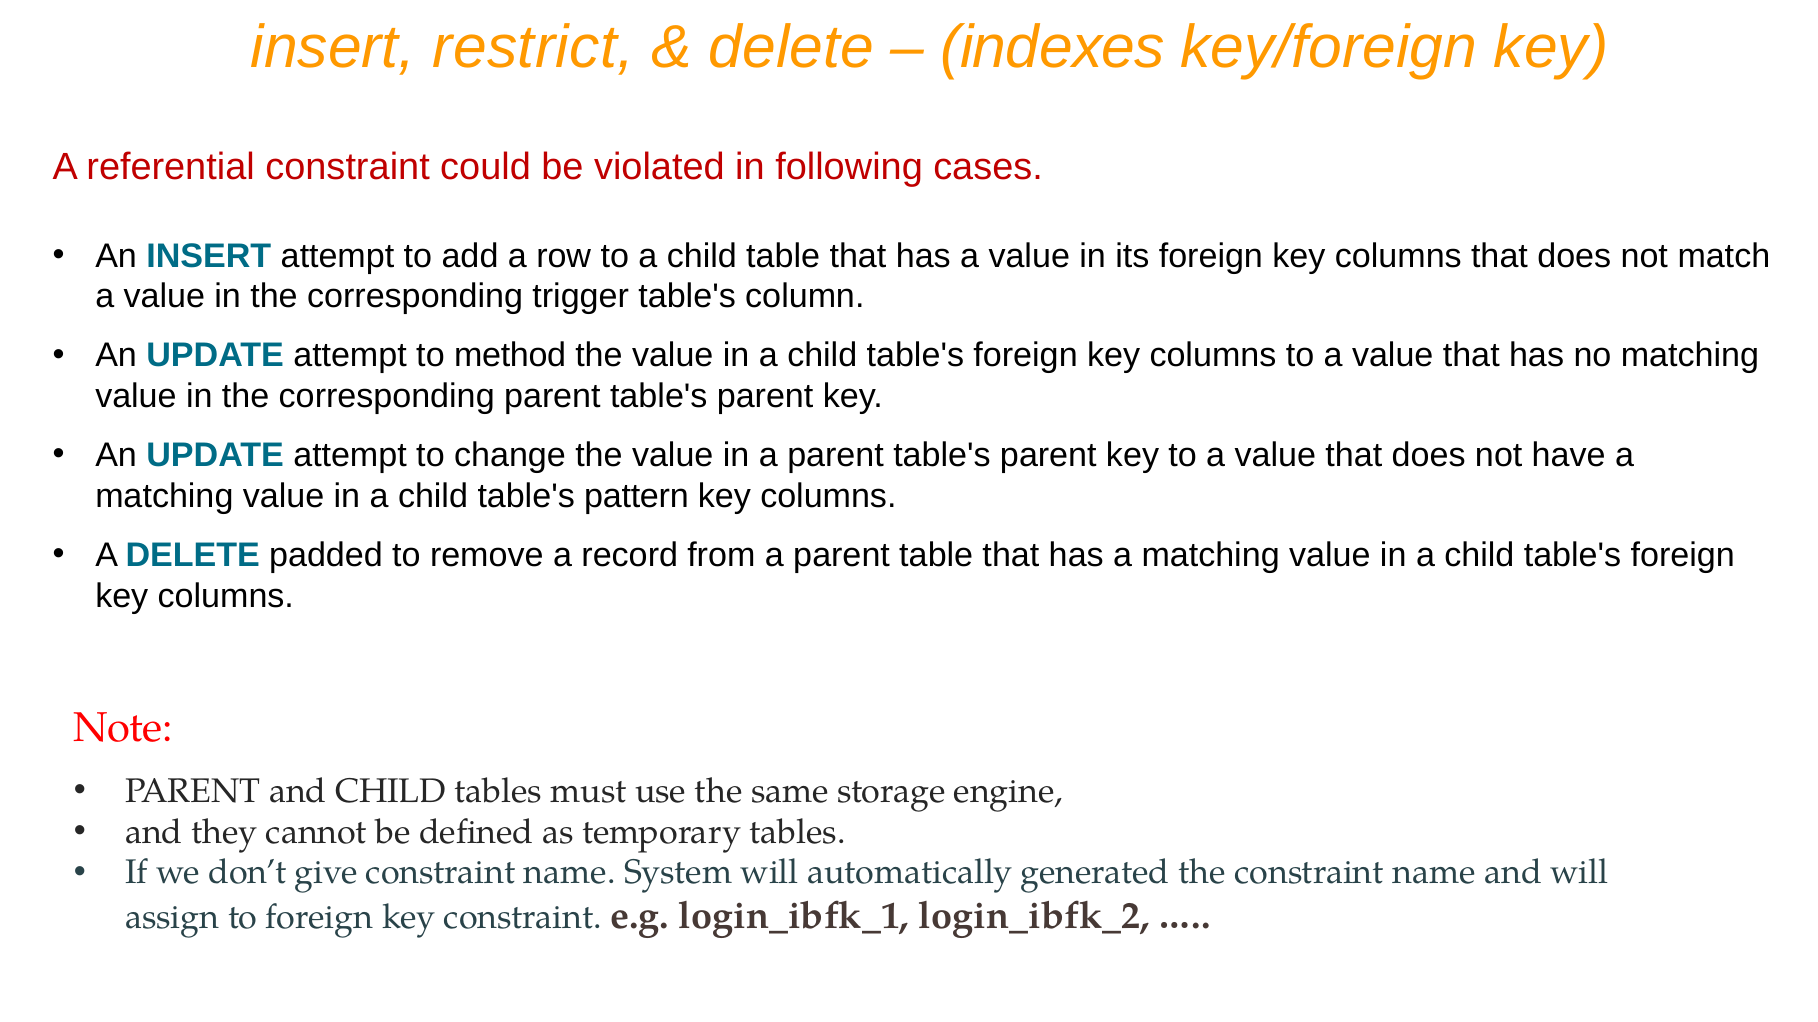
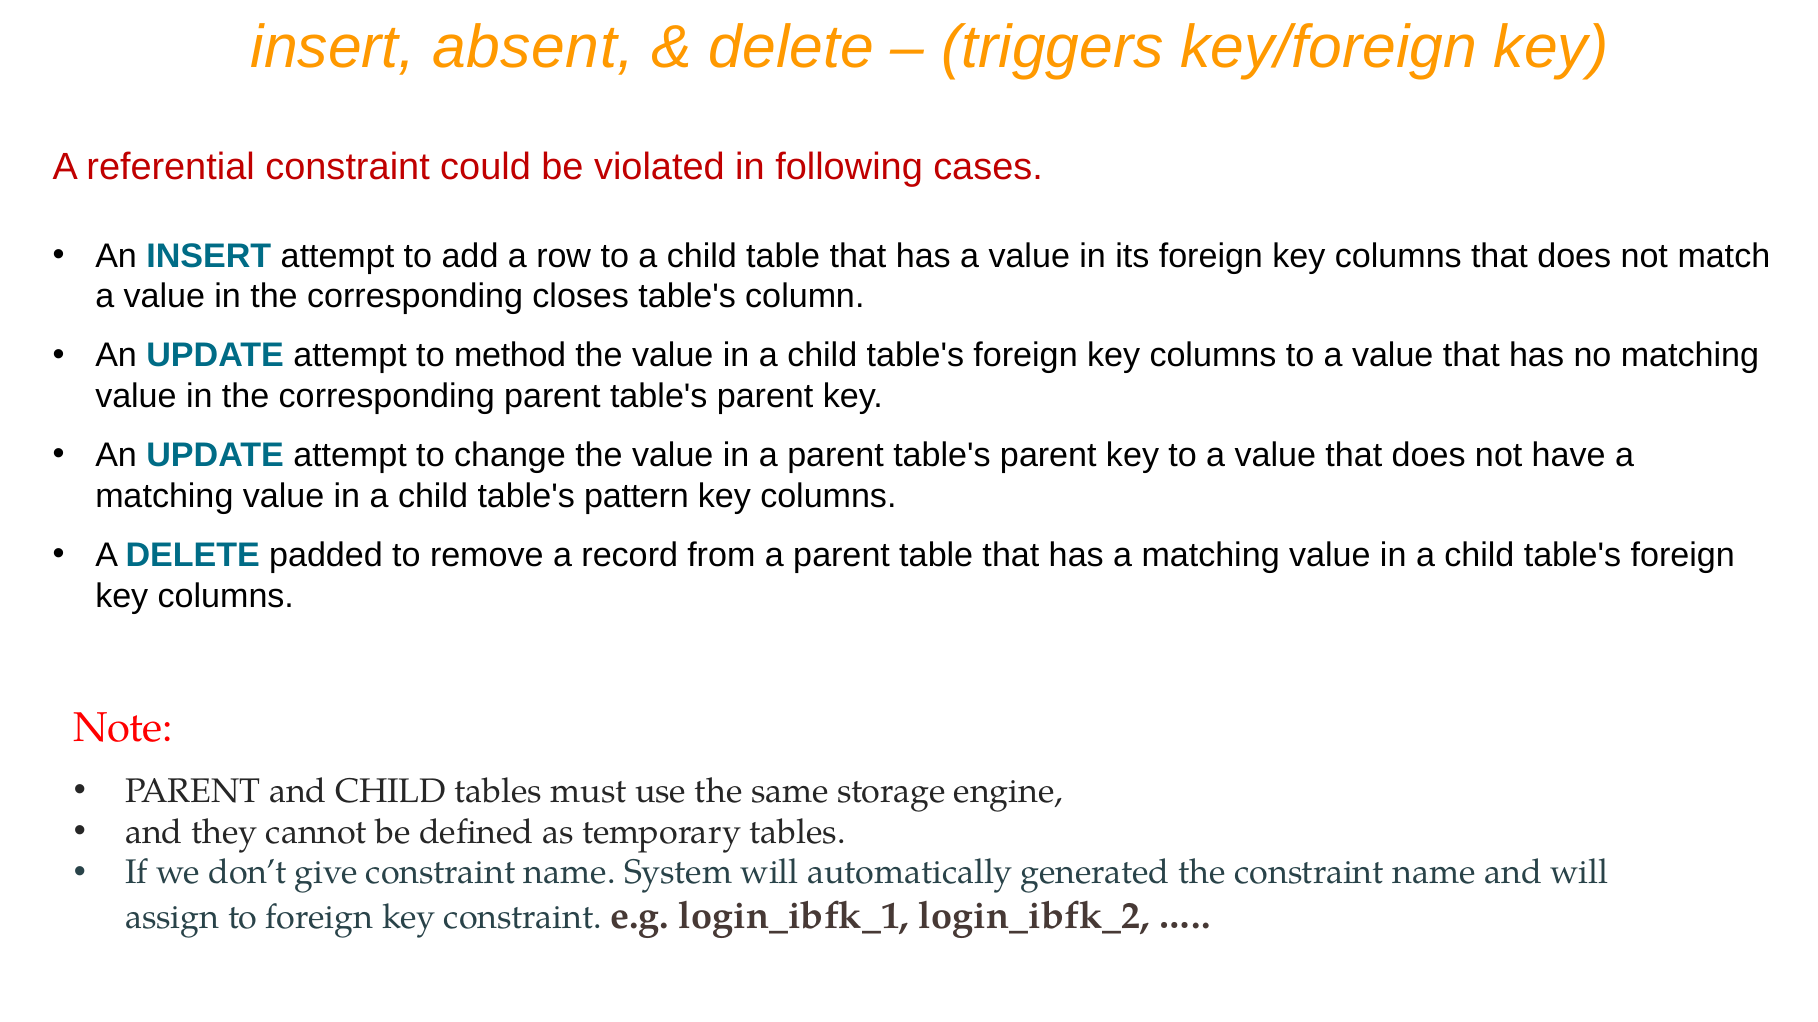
restrict: restrict -> absent (533, 47)
indexes: indexes -> triggers (1053, 47)
trigger: trigger -> closes (581, 297)
